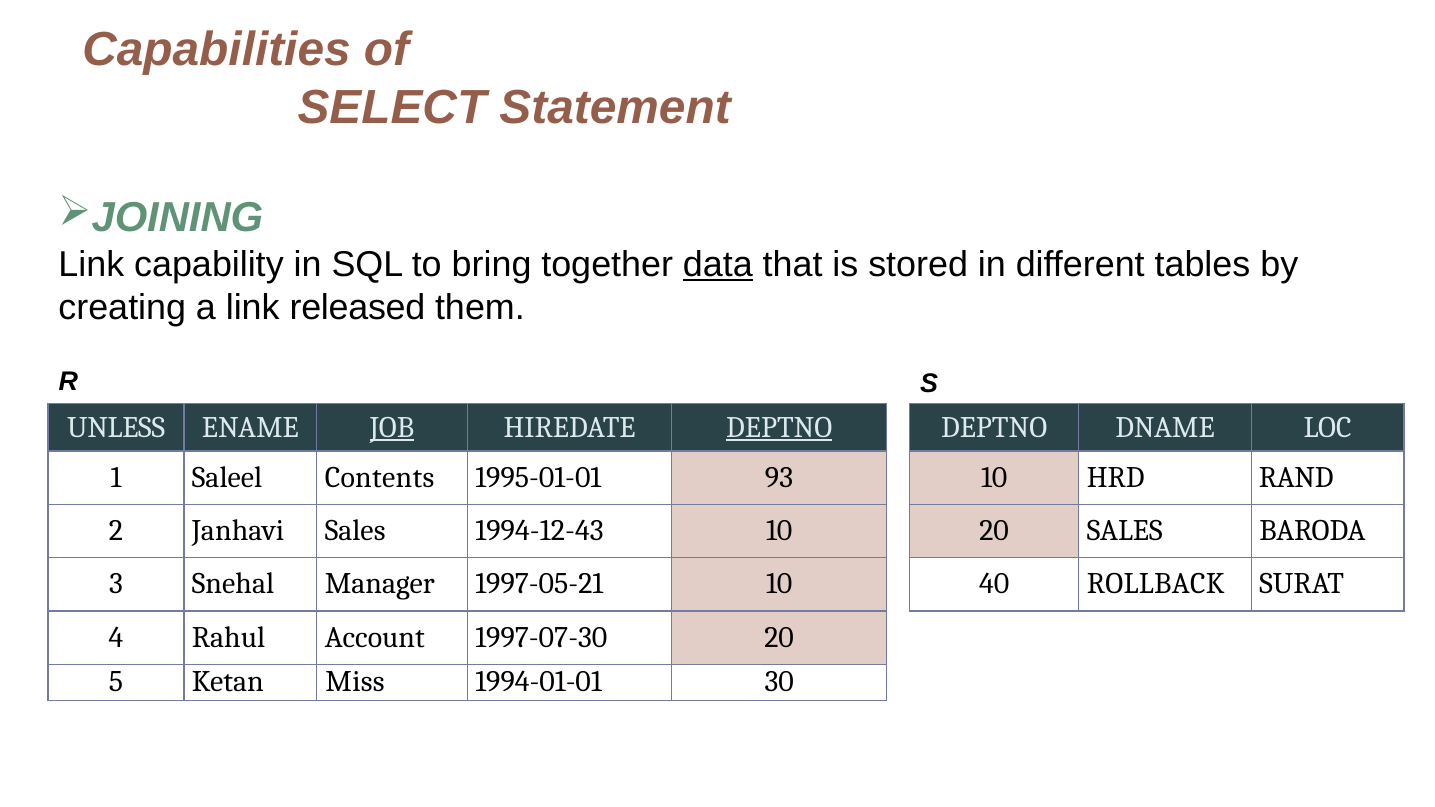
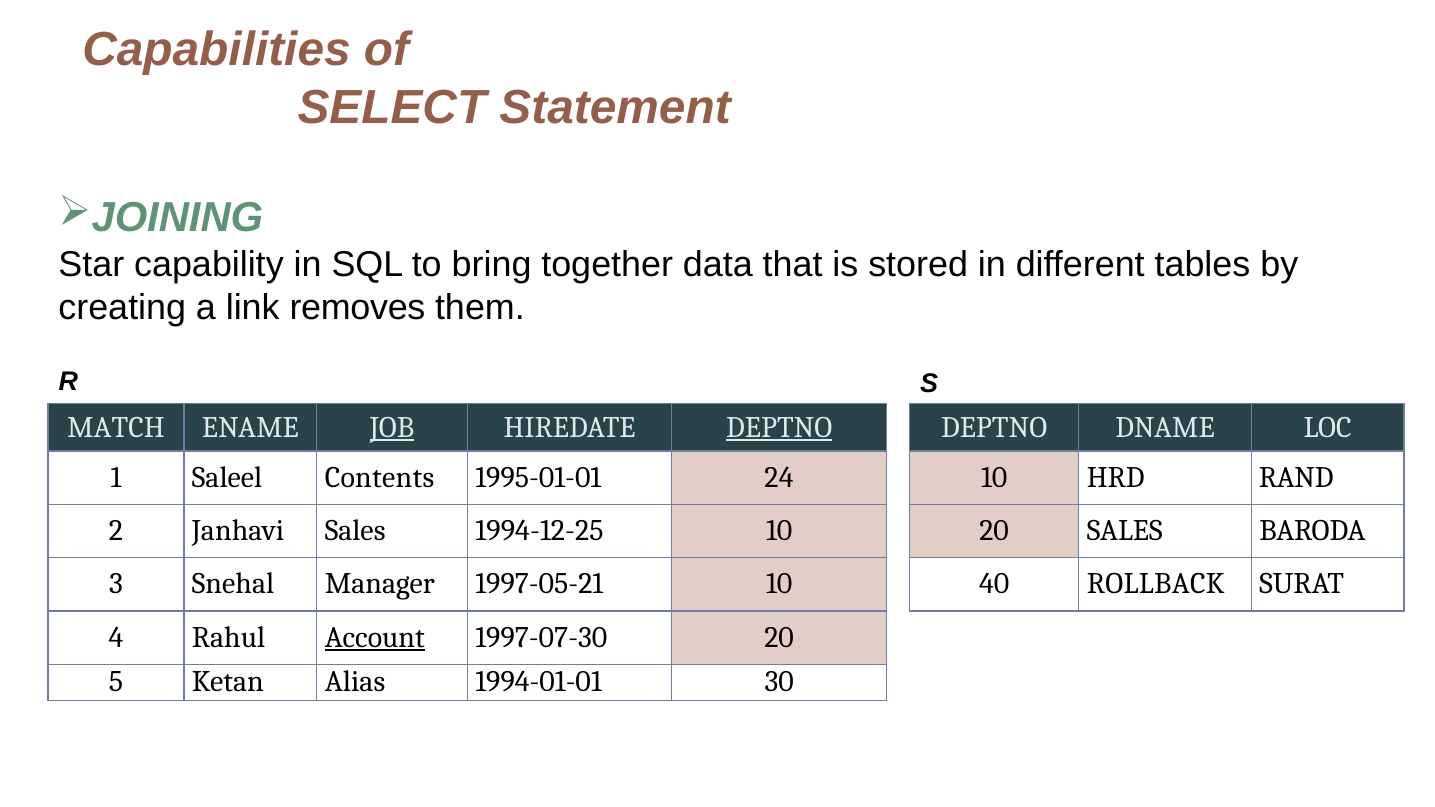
Link: Link -> Star (91, 264)
data underline: present -> none (718, 264)
released: released -> removes (357, 307)
UNLESS: UNLESS -> MATCH (116, 427)
93: 93 -> 24 (779, 478)
1994-12-43: 1994-12-43 -> 1994-12-25 (540, 531)
Account underline: none -> present (375, 638)
Miss: Miss -> Alias (355, 682)
